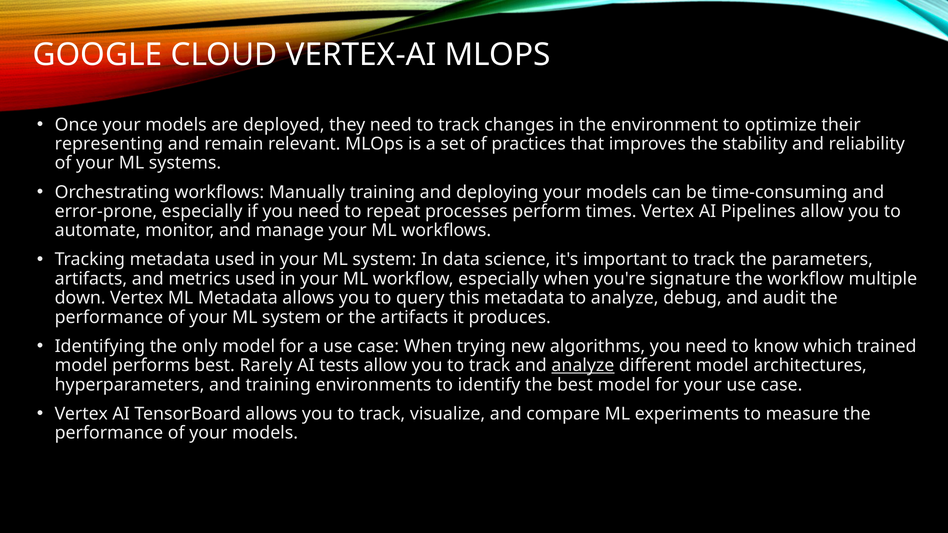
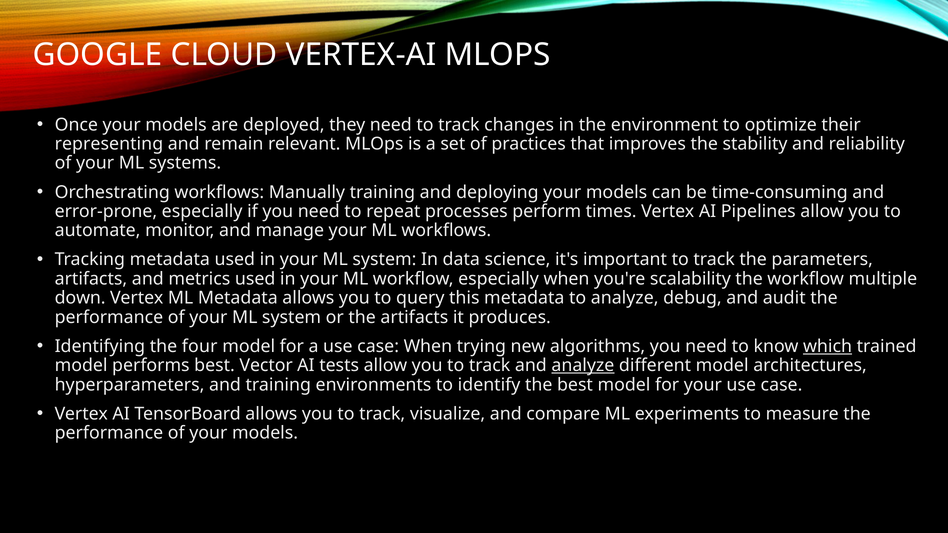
signature: signature -> scalability (690, 279)
only: only -> four (200, 346)
which underline: none -> present (828, 346)
Rarely: Rarely -> Vector (266, 366)
